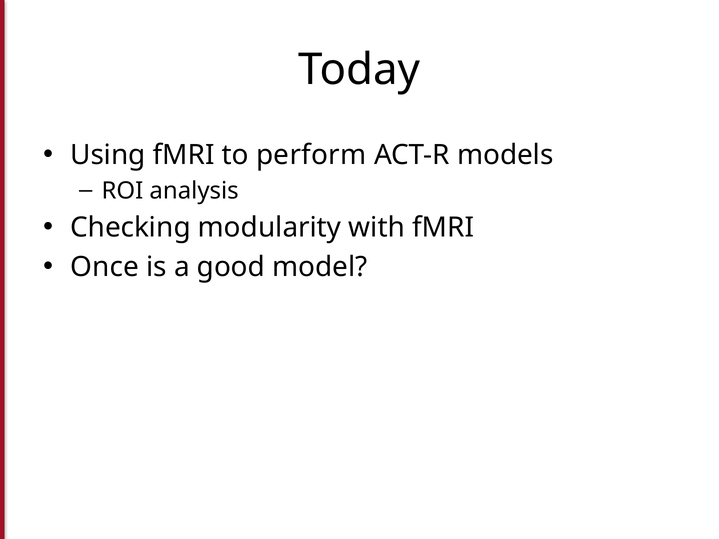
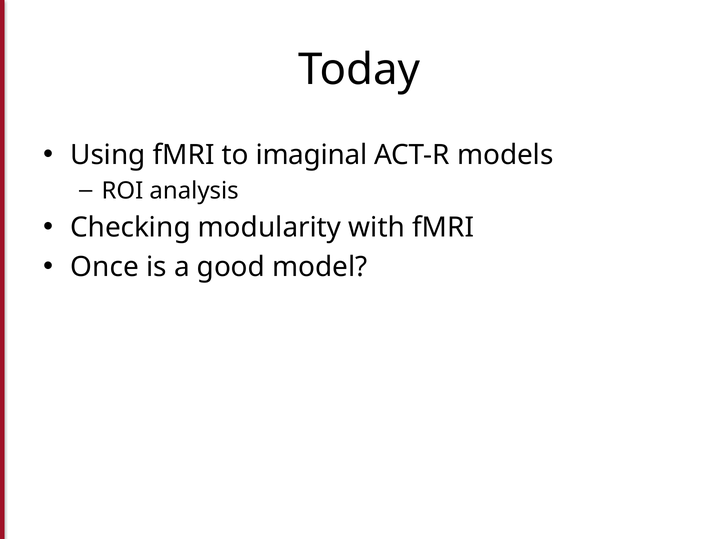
perform: perform -> imaginal (312, 155)
